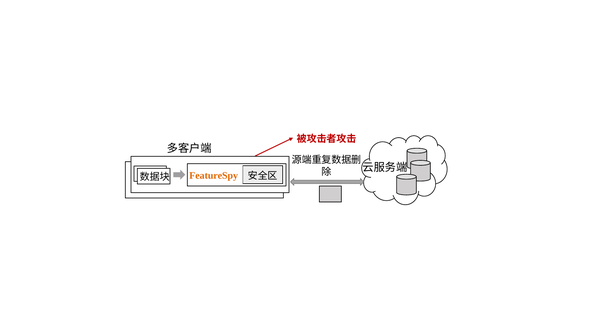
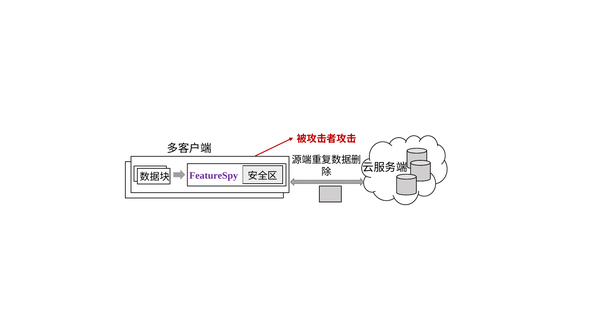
FeatureSpy colour: orange -> purple (214, 175)
